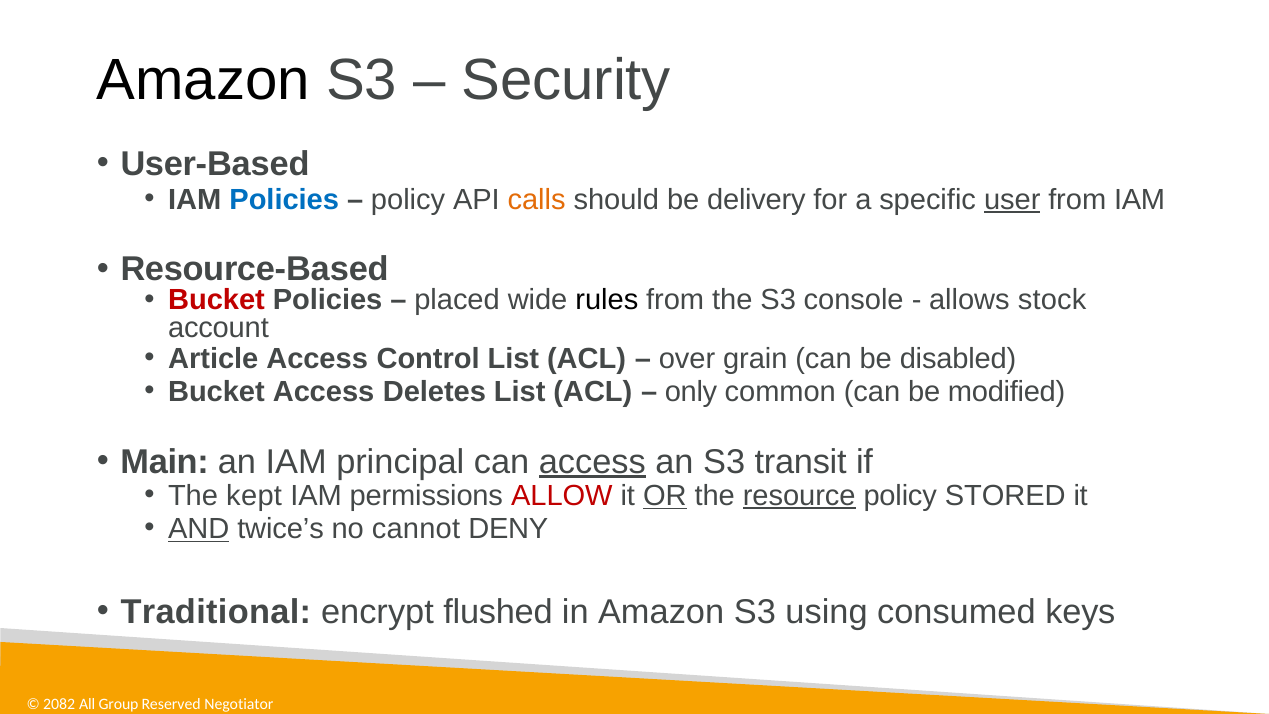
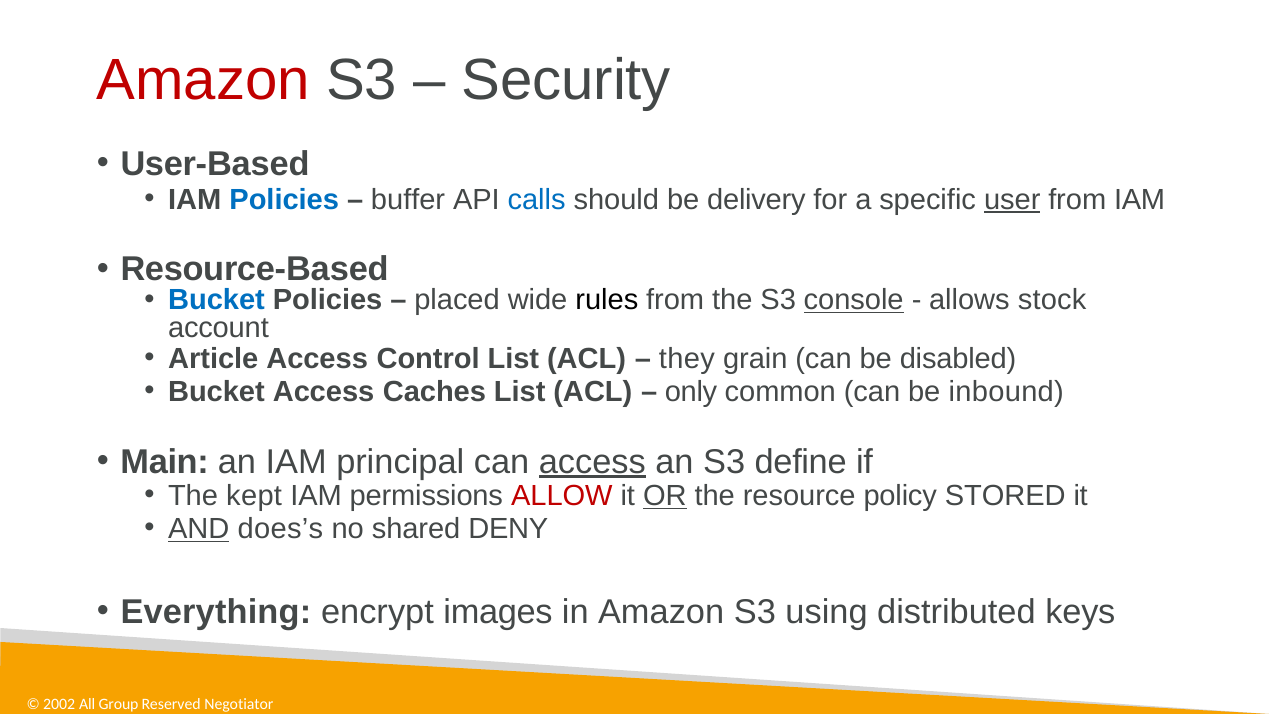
Amazon colour: black -> red (203, 81)
policy: policy -> buffer (408, 200)
calls colour: orange -> blue (537, 200)
Bucket colour: red -> blue (217, 300)
console underline: none -> present (854, 300)
over: over -> they (687, 359)
Deletes: Deletes -> Caches (434, 392)
modified: modified -> inbound (1006, 392)
transit: transit -> define (801, 462)
resource underline: present -> none (799, 495)
twice’s: twice’s -> does’s (280, 528)
cannot: cannot -> shared (416, 528)
Traditional: Traditional -> Everything (216, 612)
flushed: flushed -> images (498, 612)
consumed: consumed -> distributed (956, 612)
2082: 2082 -> 2002 (59, 704)
